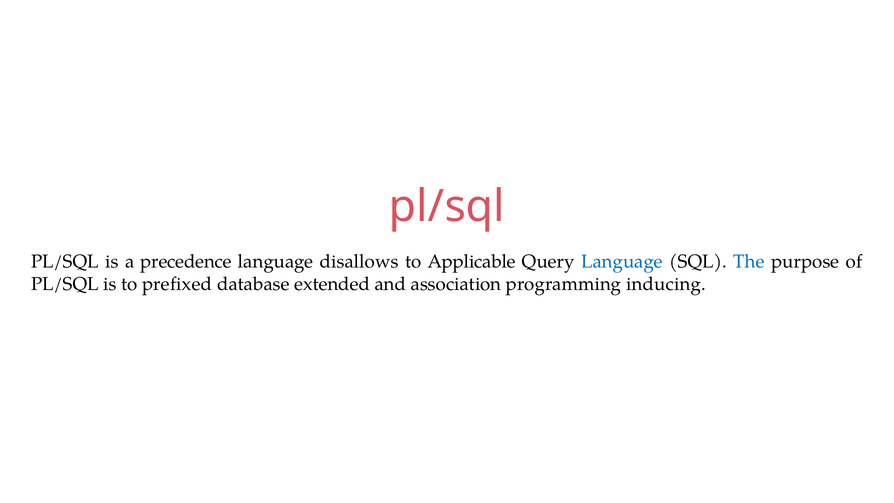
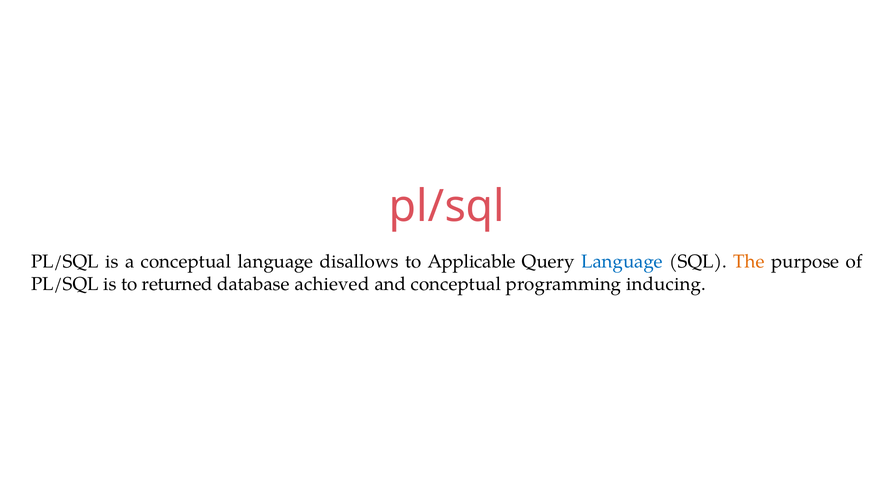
a precedence: precedence -> conceptual (186, 262)
The colour: blue -> orange (749, 262)
prefixed: prefixed -> returned (177, 284)
extended: extended -> achieved (332, 284)
and association: association -> conceptual (456, 284)
